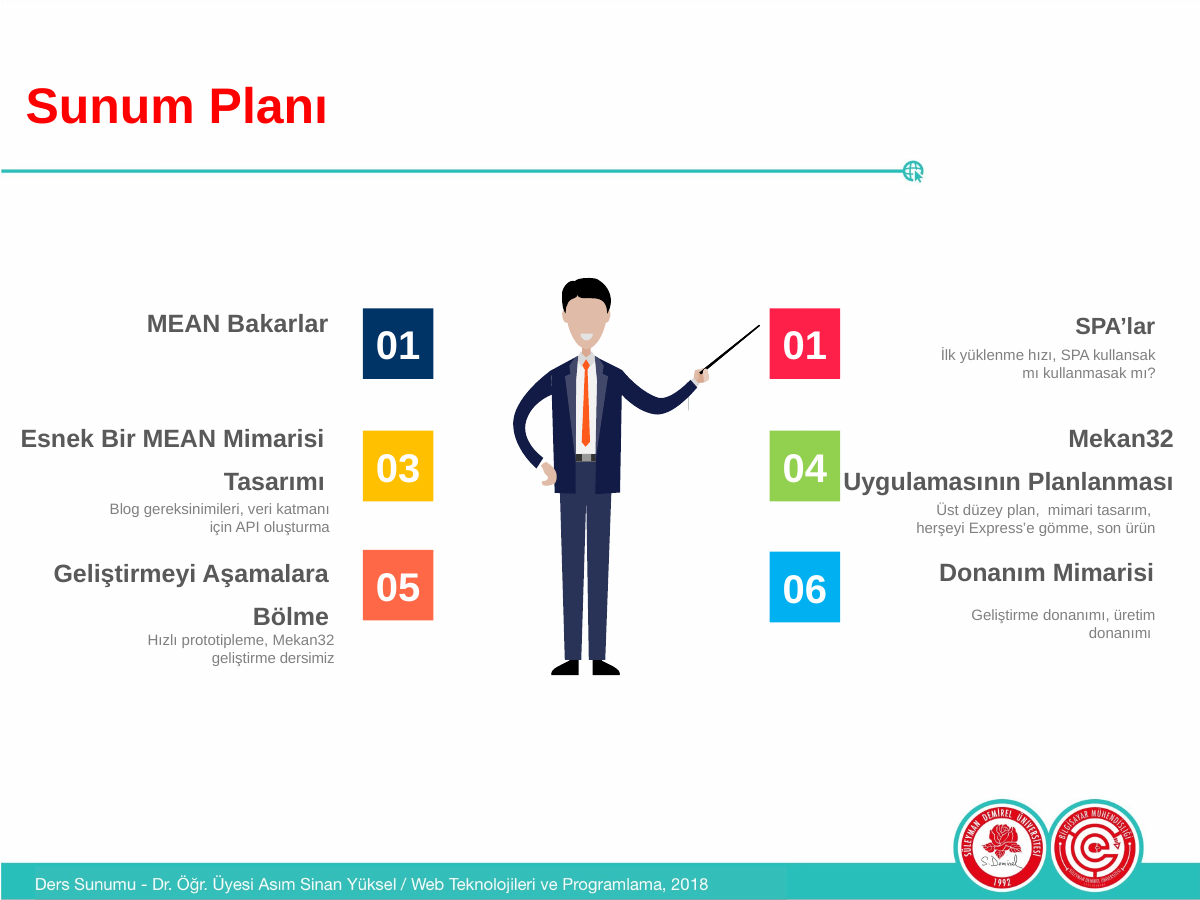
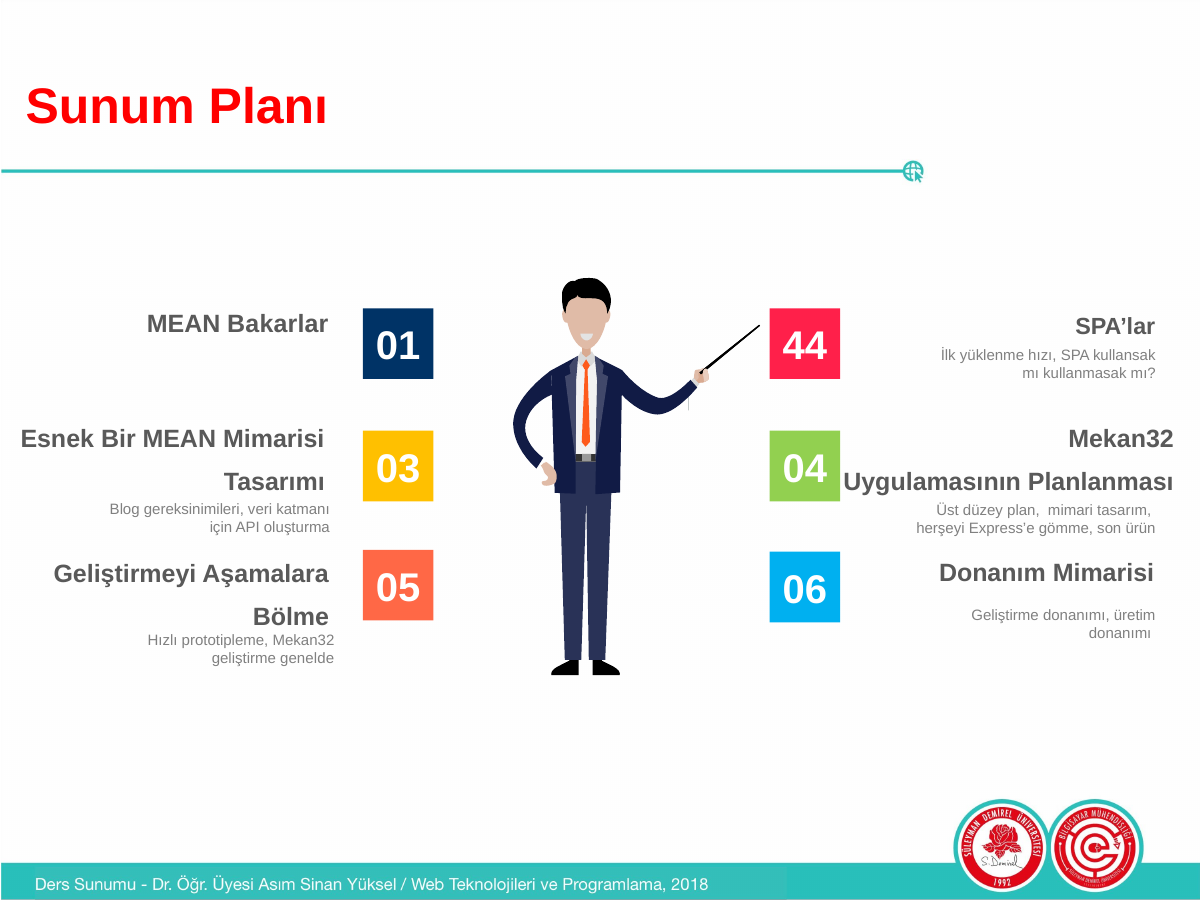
01 01: 01 -> 44 (805, 347)
dersimiz: dersimiz -> genelde (307, 658)
